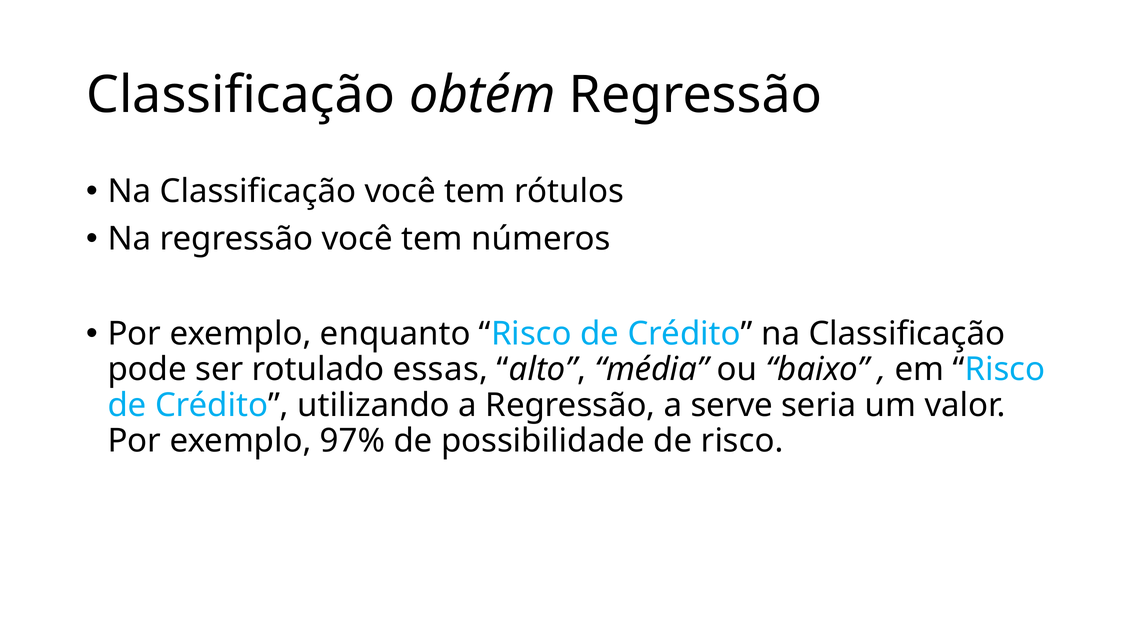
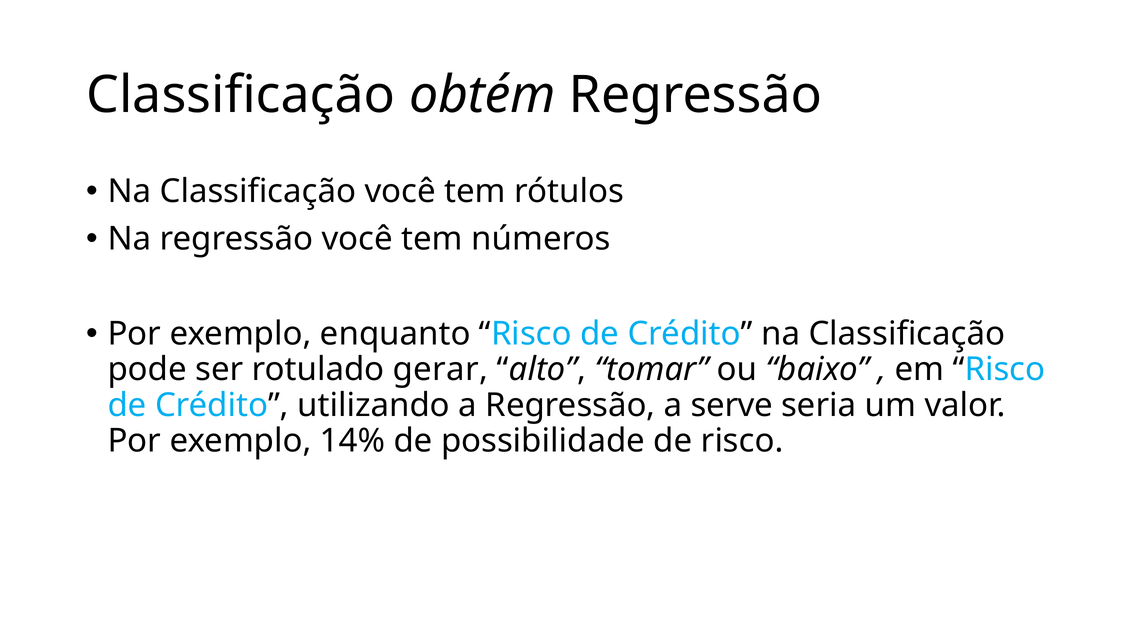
essas: essas -> gerar (440, 370)
média: média -> tomar (651, 370)
97%: 97% -> 14% (353, 441)
